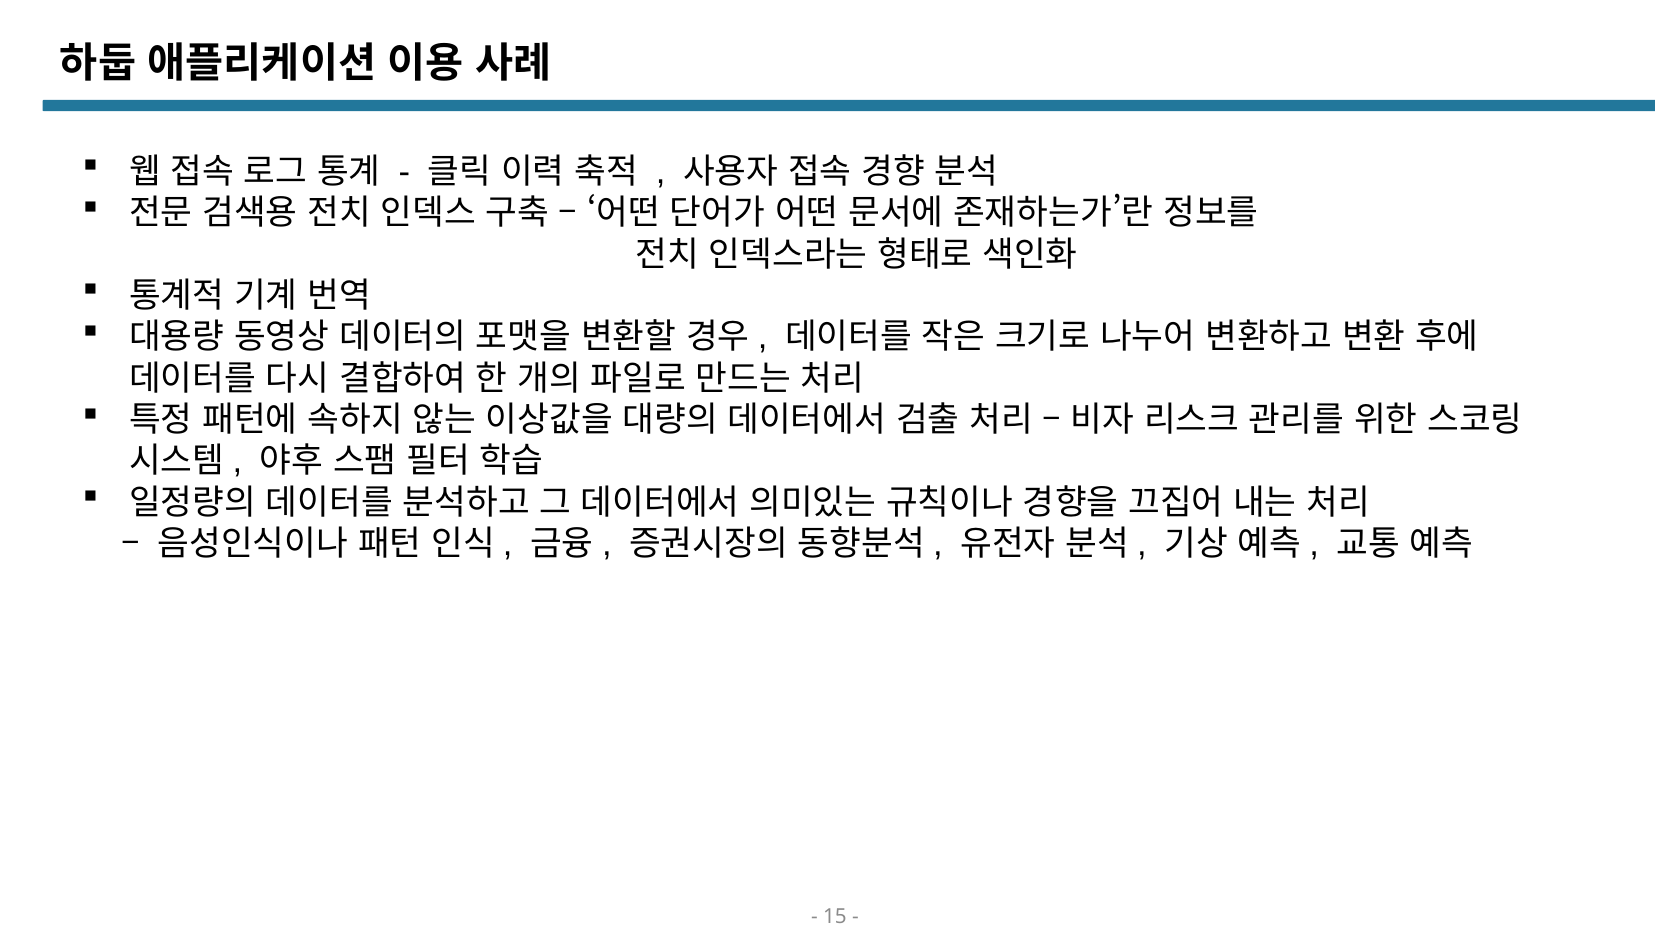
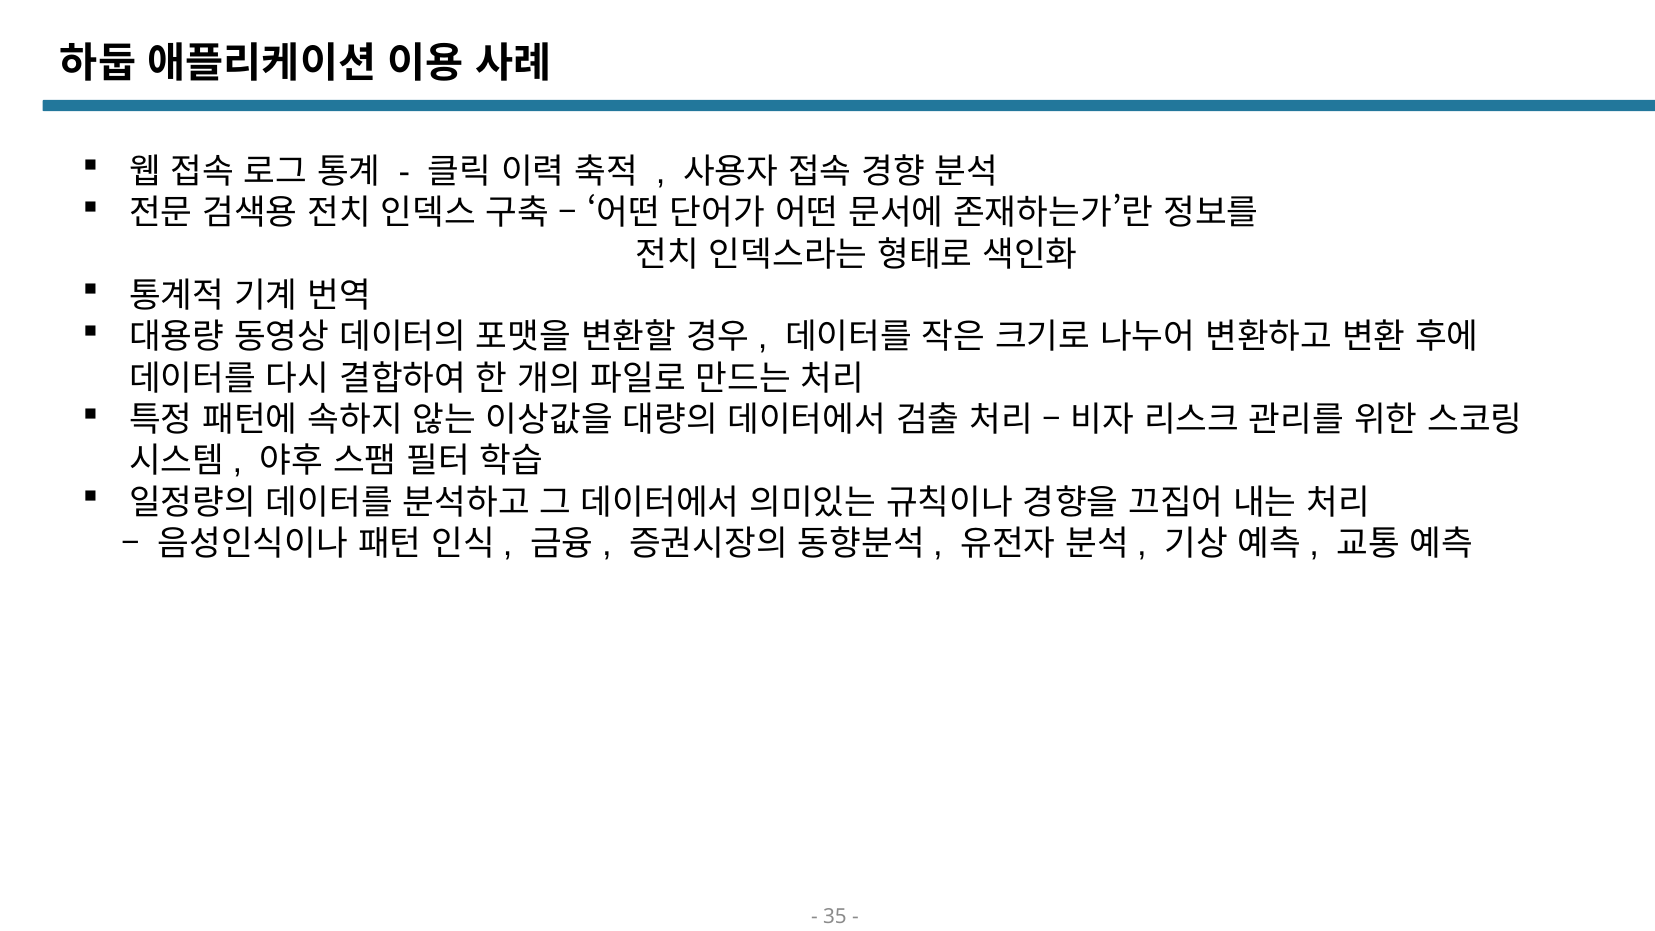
15: 15 -> 35 (835, 916)
